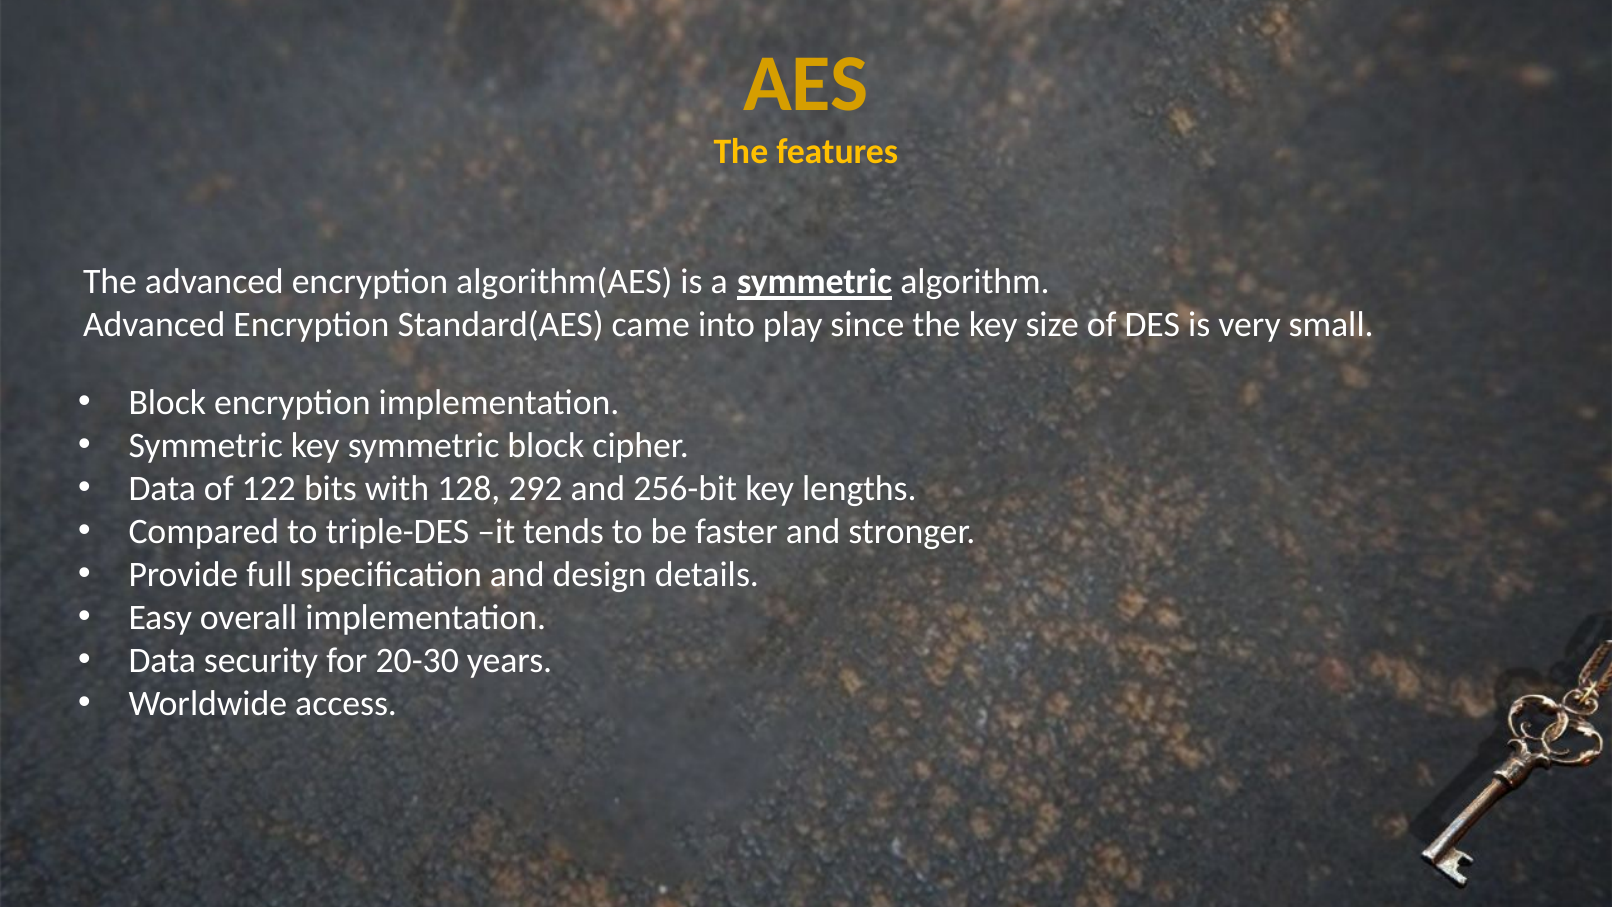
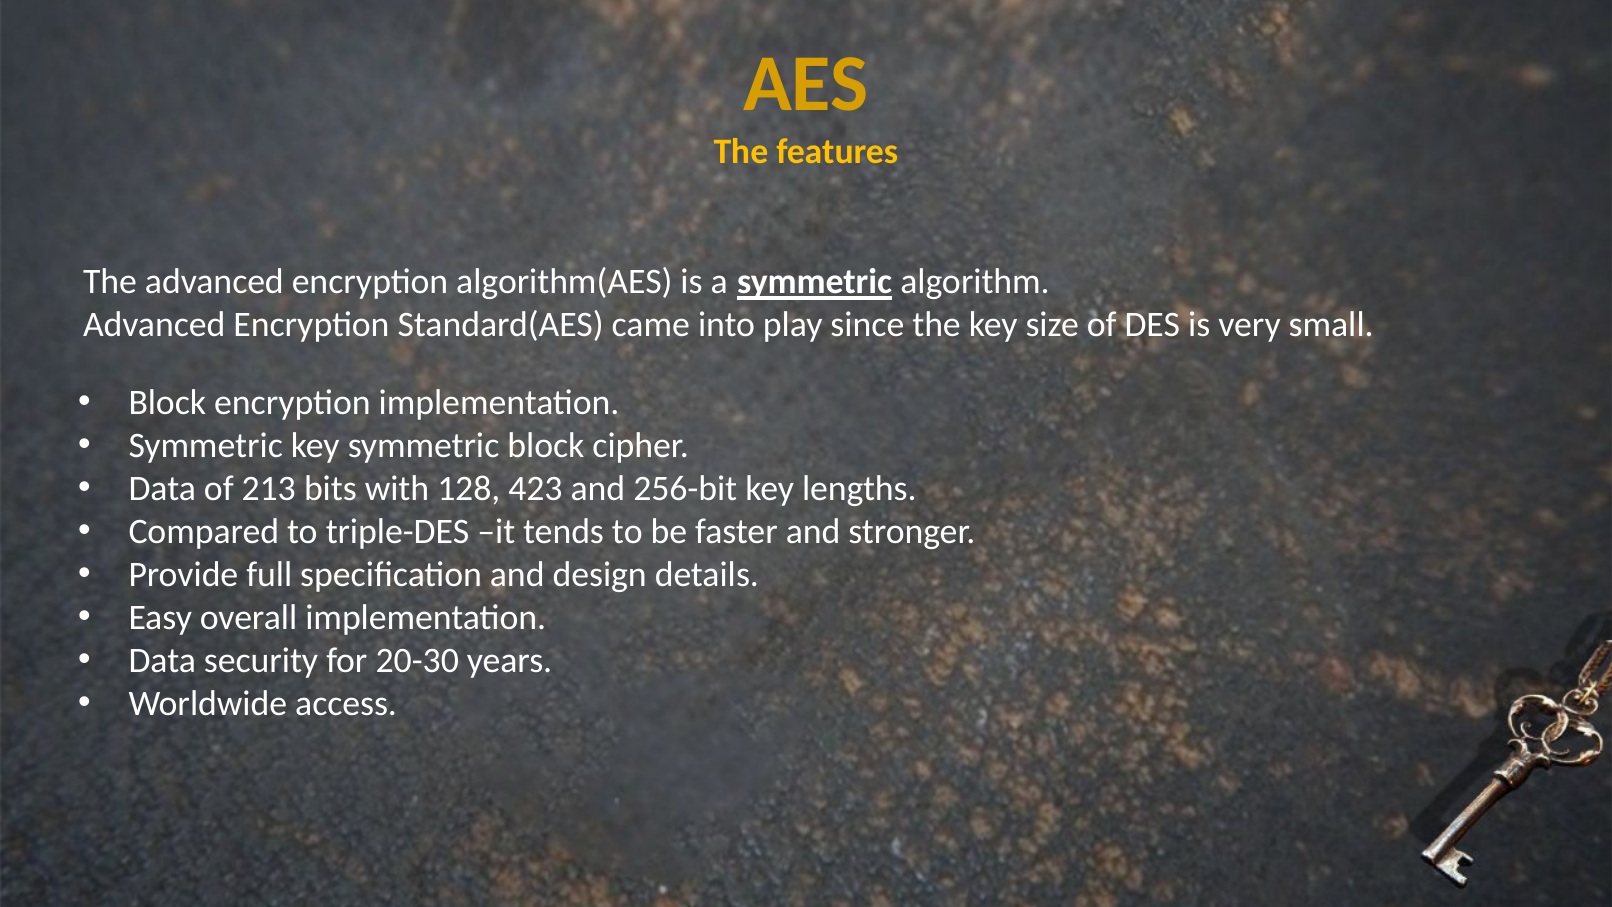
122: 122 -> 213 (269, 489)
292: 292 -> 423 (535, 489)
